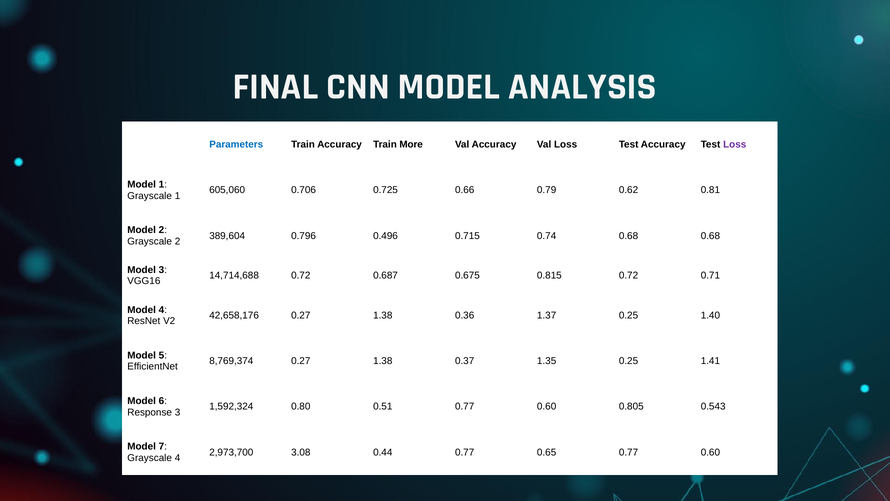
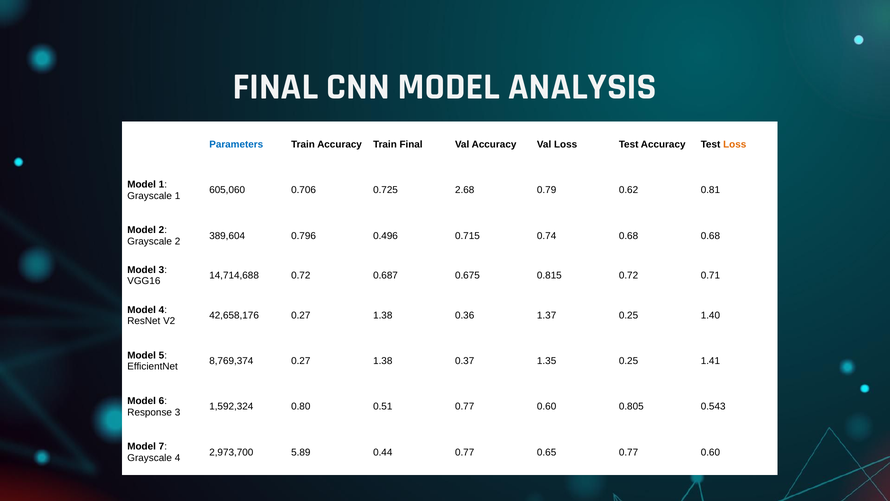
Train More: More -> Final (411, 145)
Loss colour: purple -> orange (735, 145)
0.66: 0.66 -> 2.68 (465, 190)
3.08: 3.08 -> 5.89 (301, 452)
